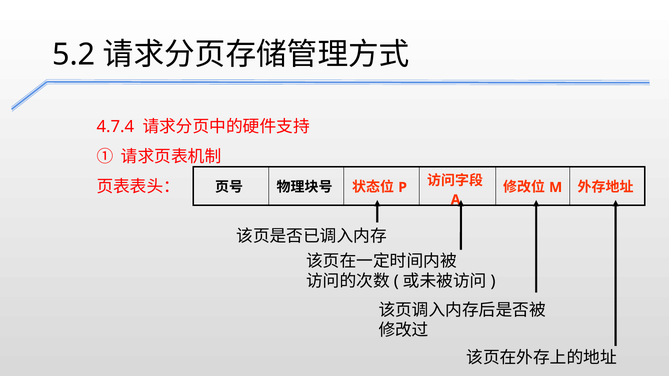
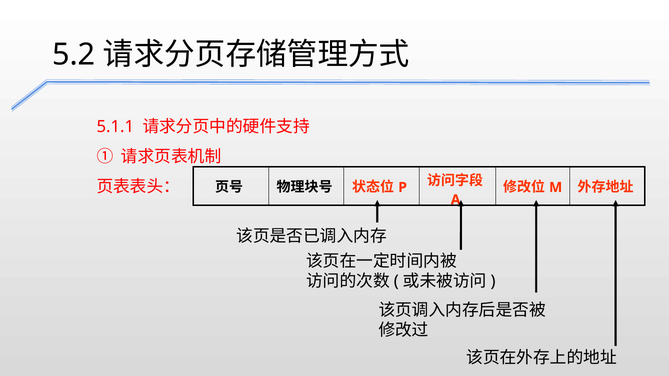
4.7.4: 4.7.4 -> 5.1.1 (115, 127)
